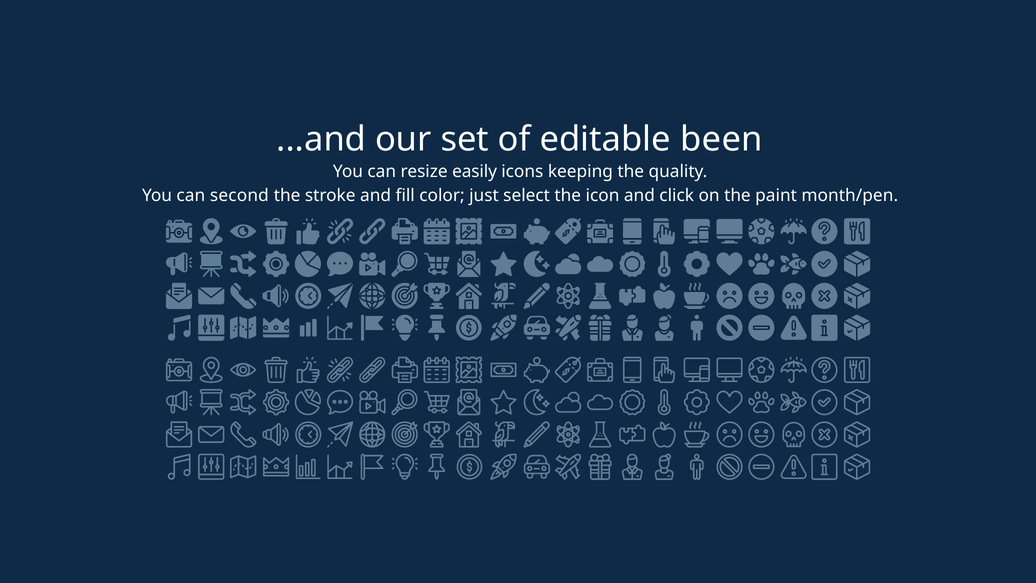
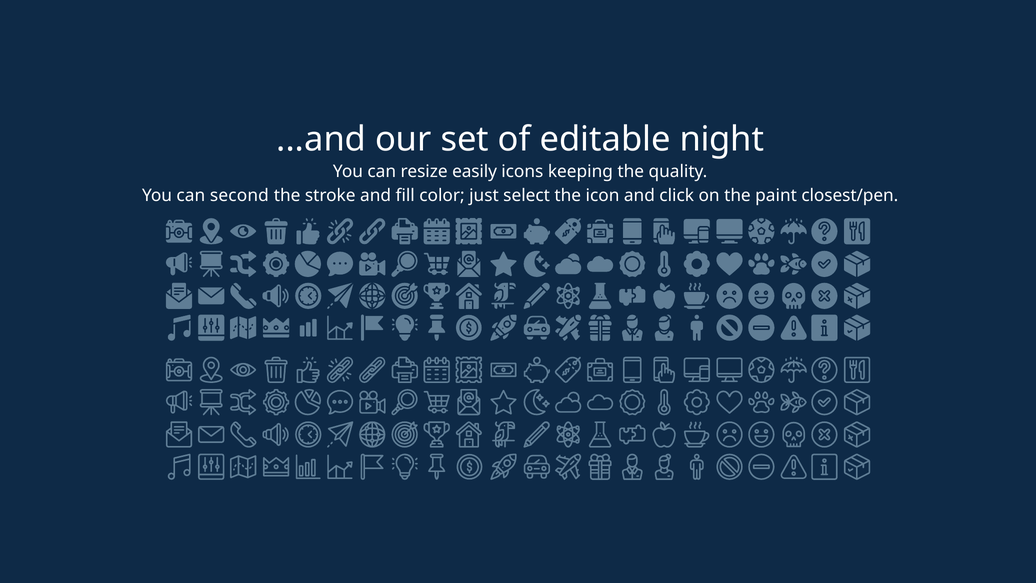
been: been -> night (722, 139)
month/pen: month/pen -> closest/pen (850, 195)
